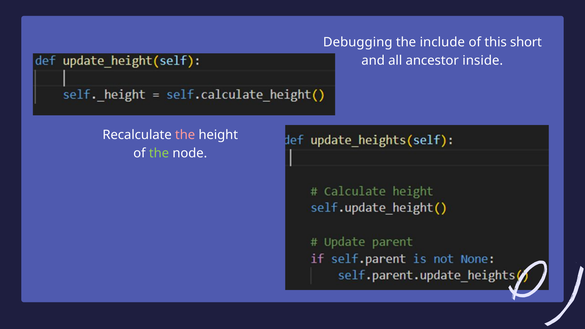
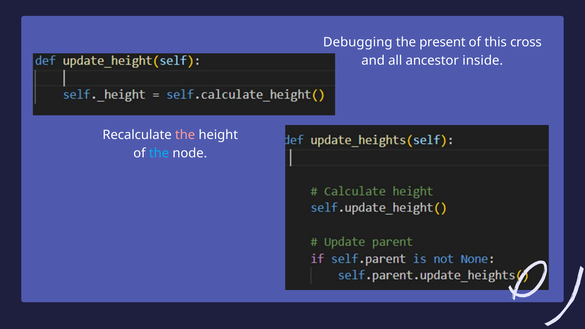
include: include -> present (442, 42)
short: short -> cross (526, 42)
the colour: light green -> light blue (159, 153)
